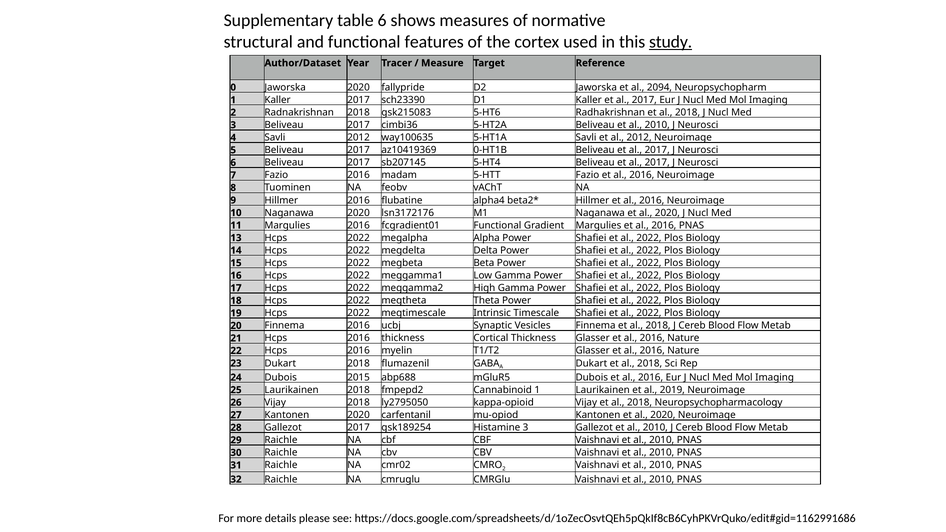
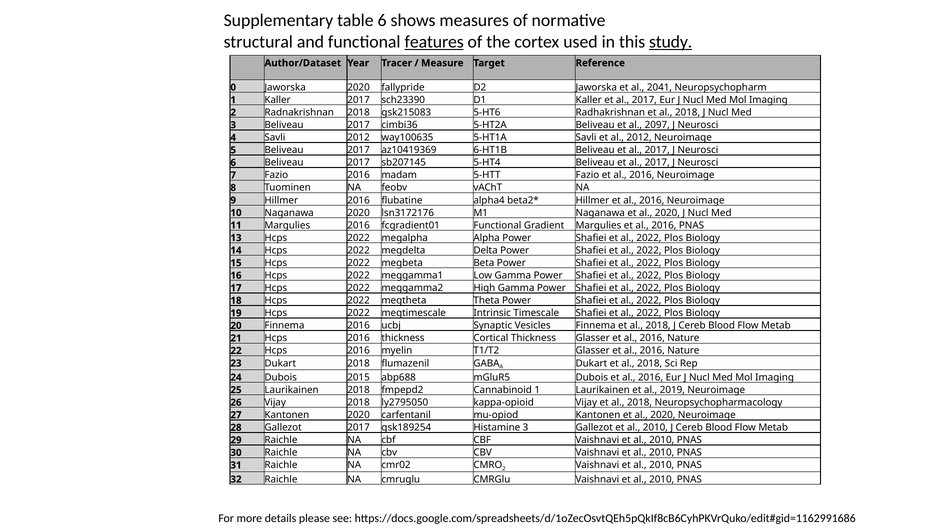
features underline: none -> present (434, 42)
2094: 2094 -> 2041 (659, 87)
Beliveau et al 2010: 2010 -> 2097 (657, 125)
0-HT1B: 0-HT1B -> 6-HT1B (490, 150)
